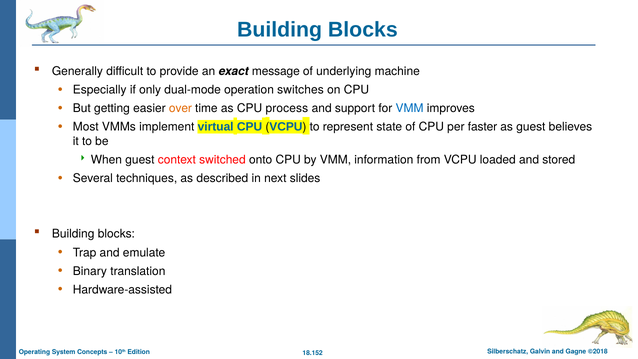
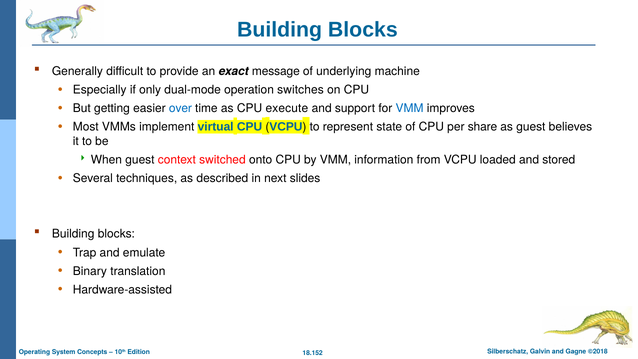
over colour: orange -> blue (180, 108)
process: process -> execute (287, 108)
faster: faster -> share (482, 127)
